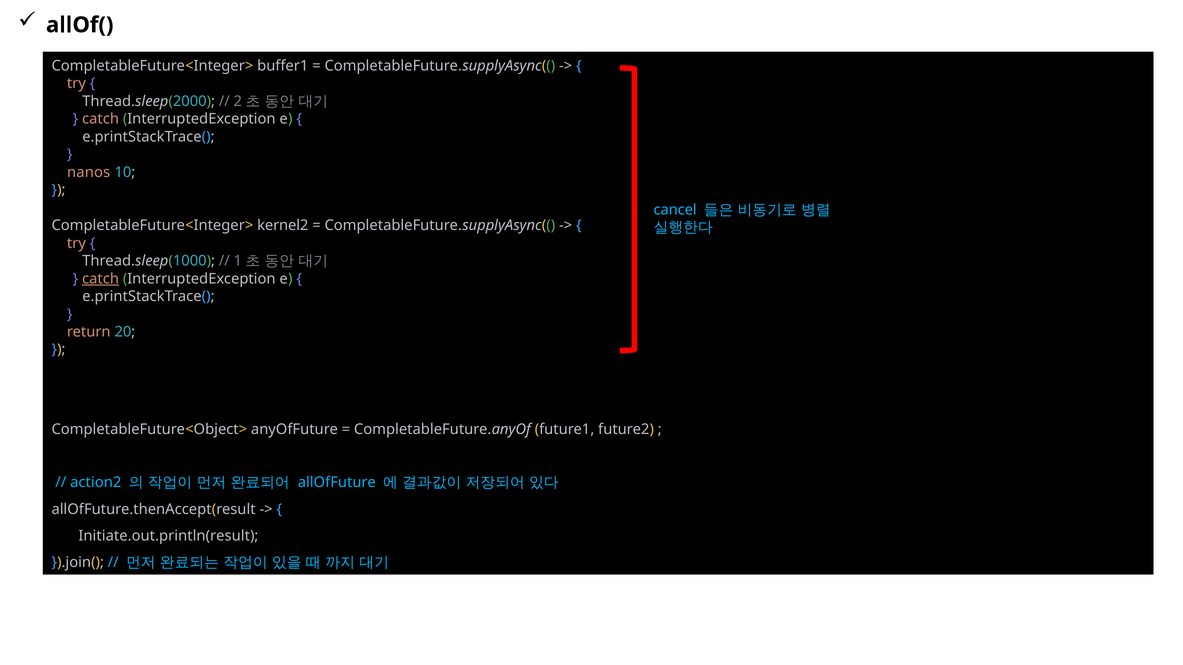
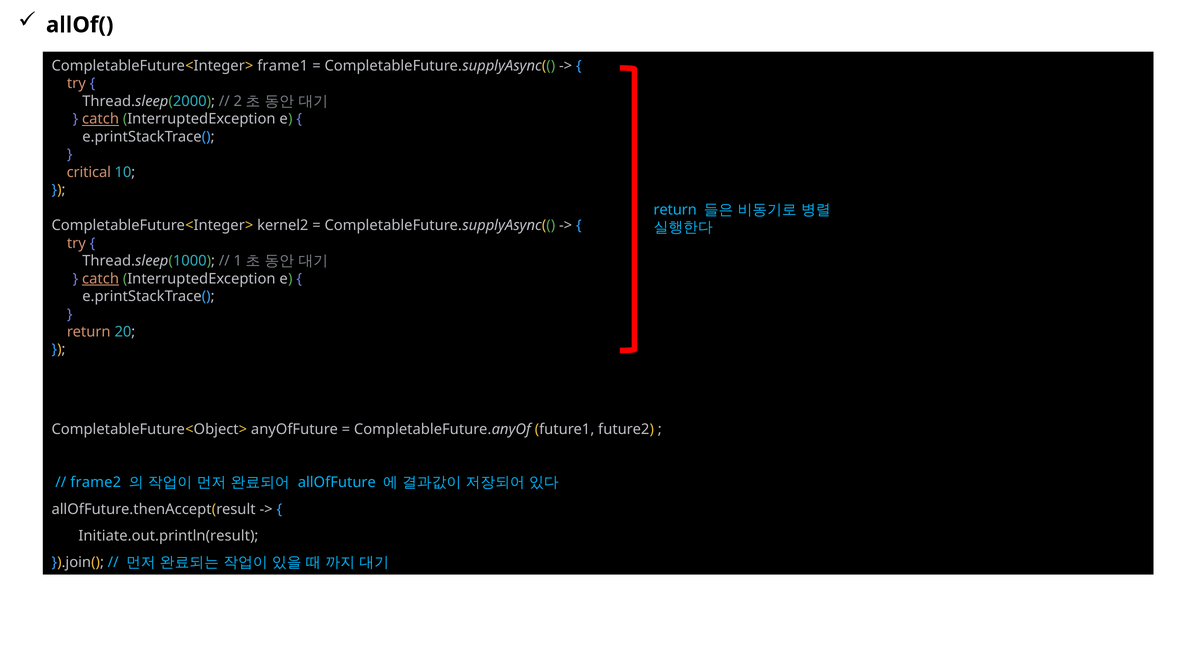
buffer1: buffer1 -> frame1 (283, 66)
catch underline: none -> present (101, 119)
nanos: nanos -> critical (89, 172)
cancel: cancel -> return (675, 210)
action2: action2 -> frame2 (96, 483)
